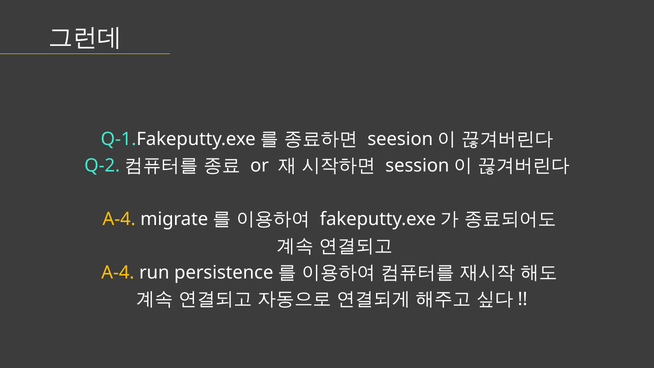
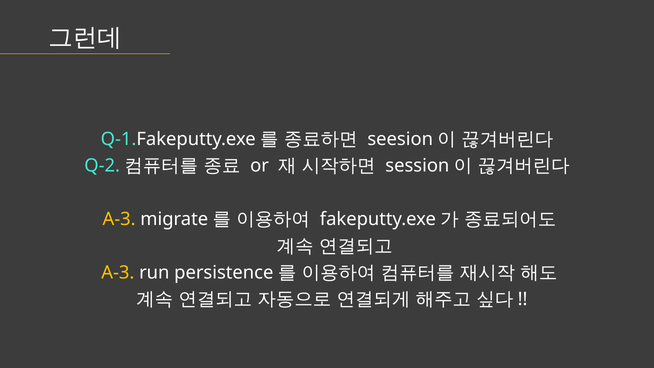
A-4: A-4 -> A-3 (119, 219)
A-4: A-4 -> A-3 (118, 273)
